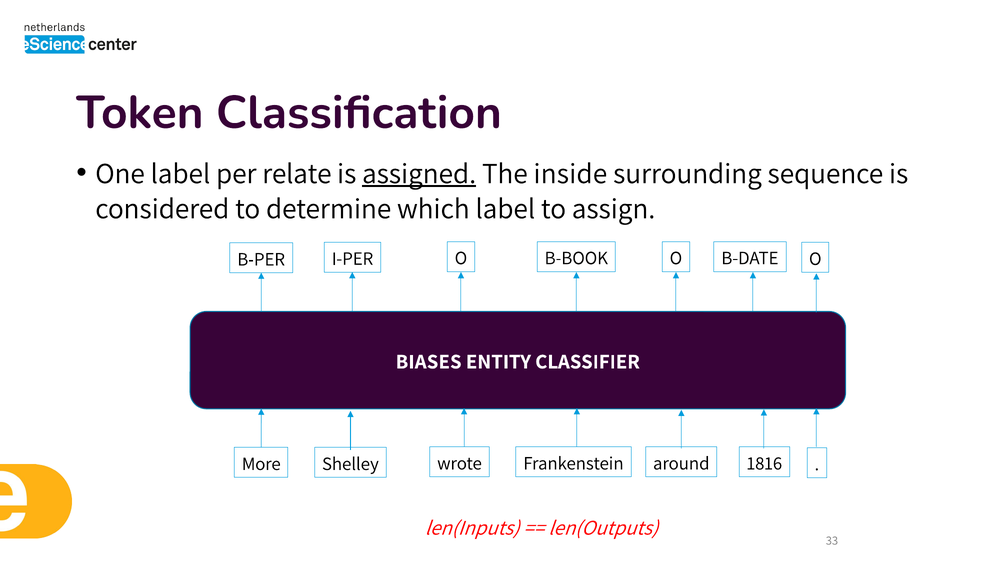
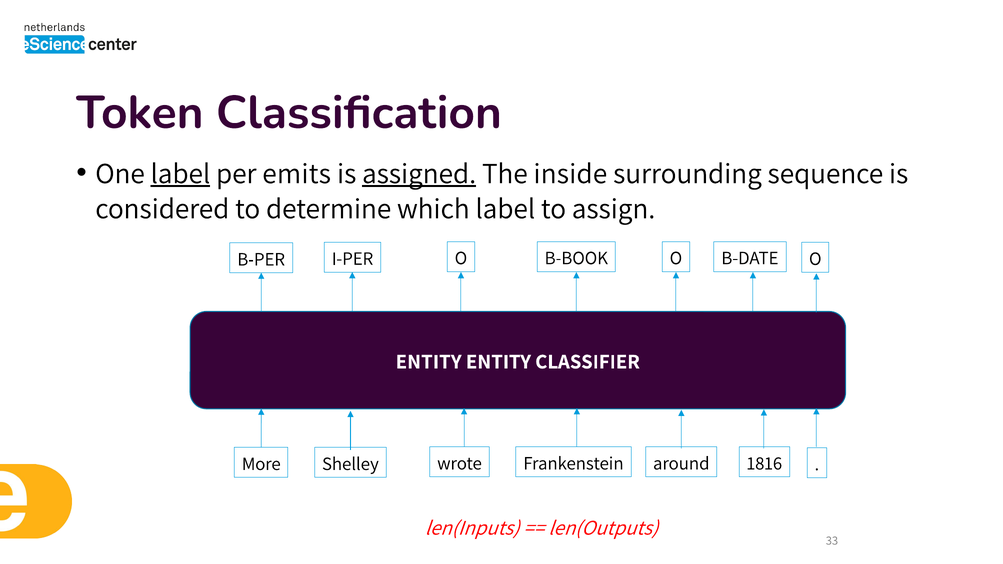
label underline: none -> present (180, 174)
relate: relate -> emits (297, 174)
BIASES: BIASES -> ENTITY (429, 362)
